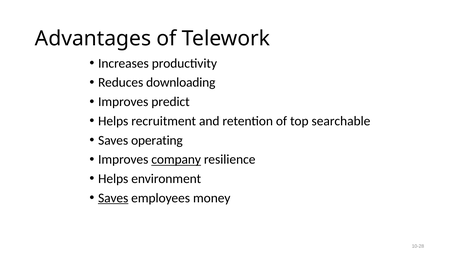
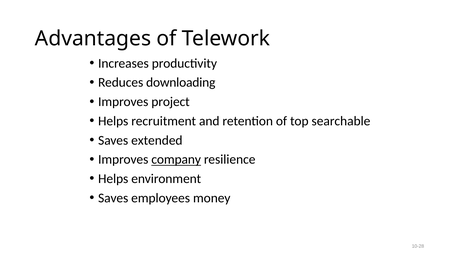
predict: predict -> project (171, 102)
operating: operating -> extended (157, 140)
Saves underline: present -> none (113, 198)
